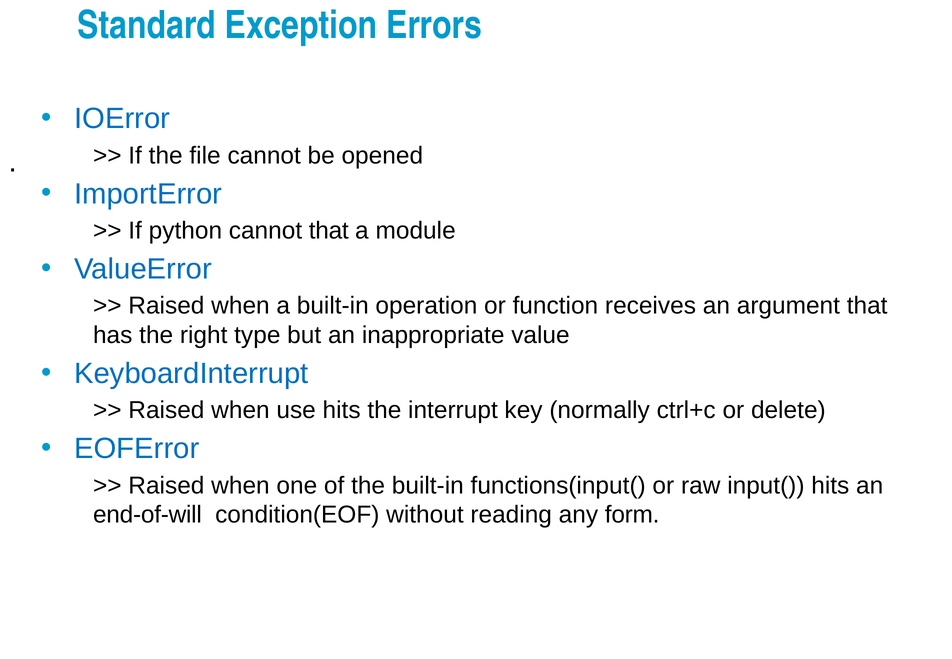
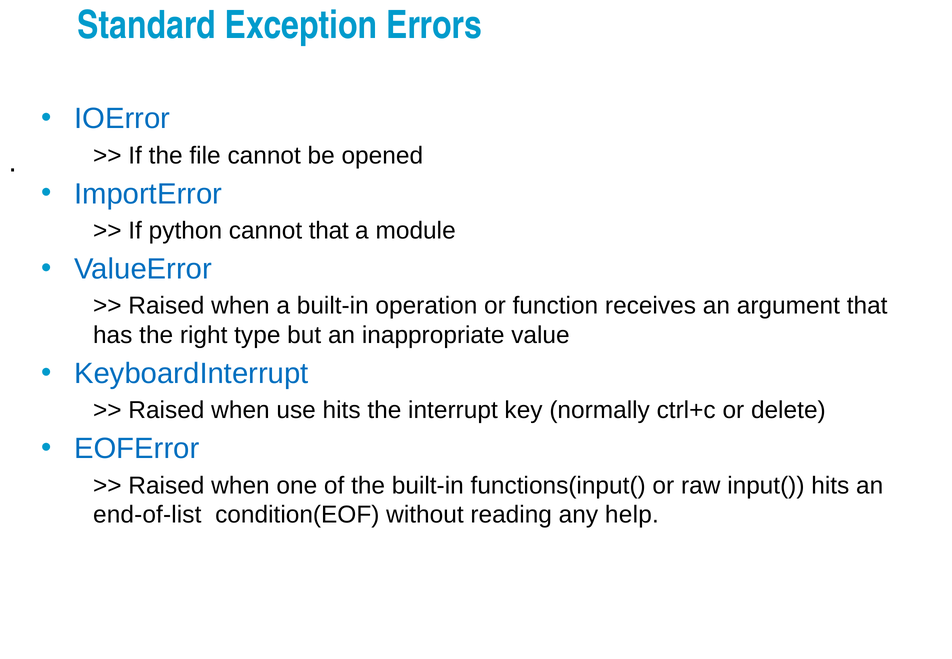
end-of-will: end-of-will -> end-of-list (147, 515)
form: form -> help (632, 515)
